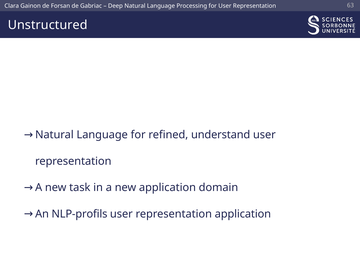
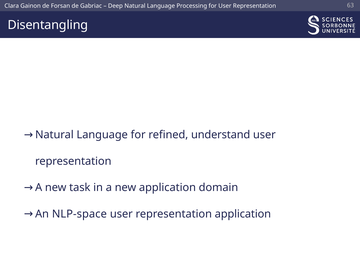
Unstructured: Unstructured -> Disentangling (48, 25)
NLP-profils: NLP-profils -> NLP-space (79, 214)
